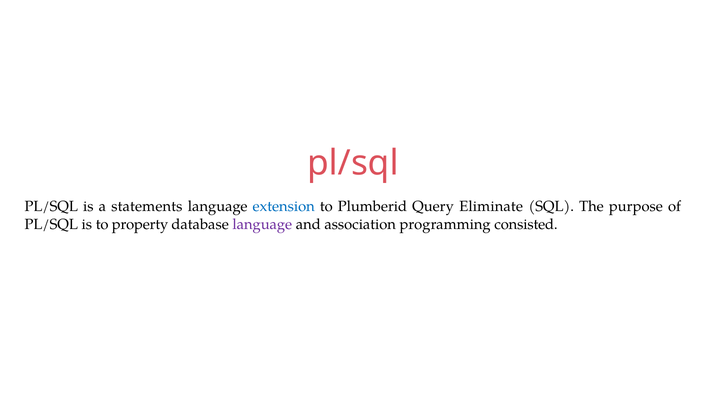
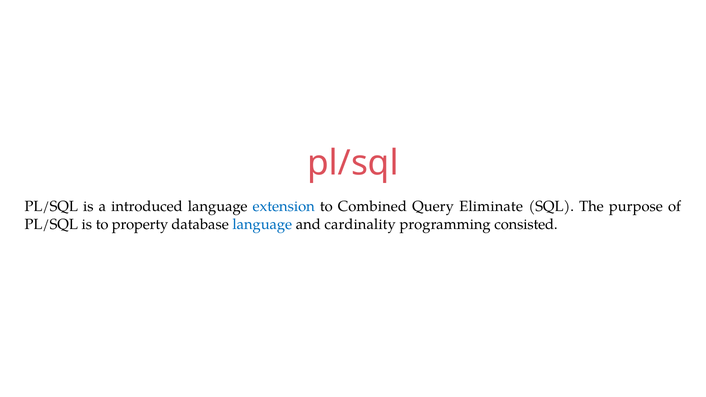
statements: statements -> introduced (147, 207)
Plumberid: Plumberid -> Combined (372, 207)
language colour: purple -> blue (262, 224)
association: association -> cardinality (360, 224)
